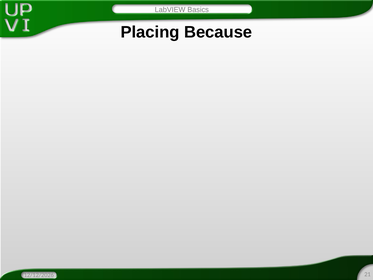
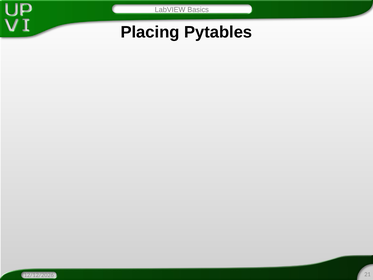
Because: Because -> Pytables (218, 32)
